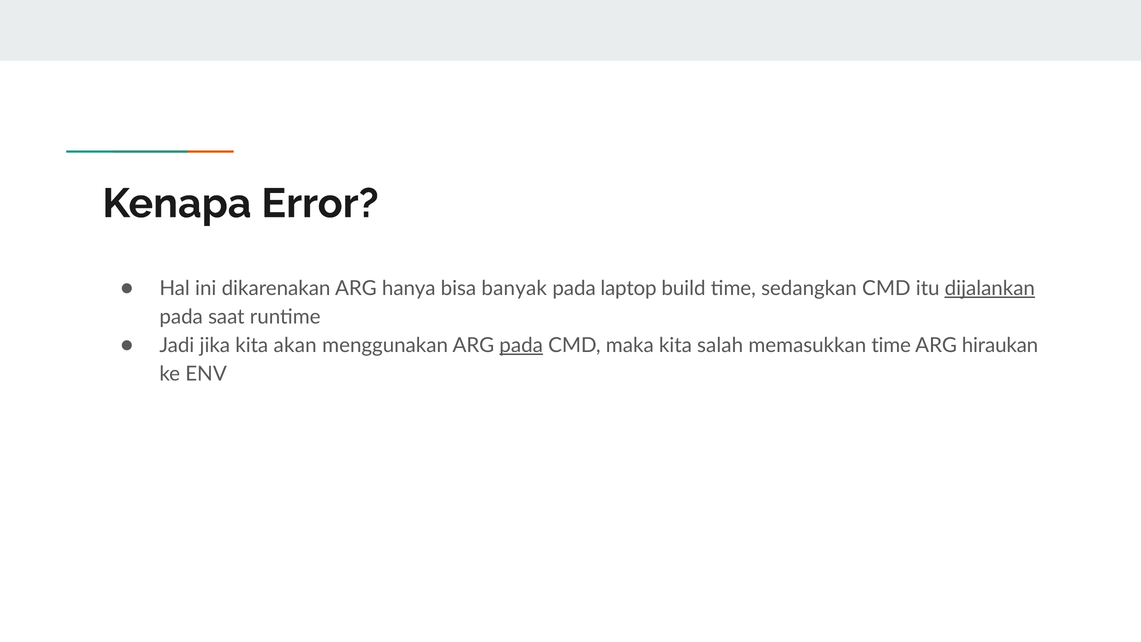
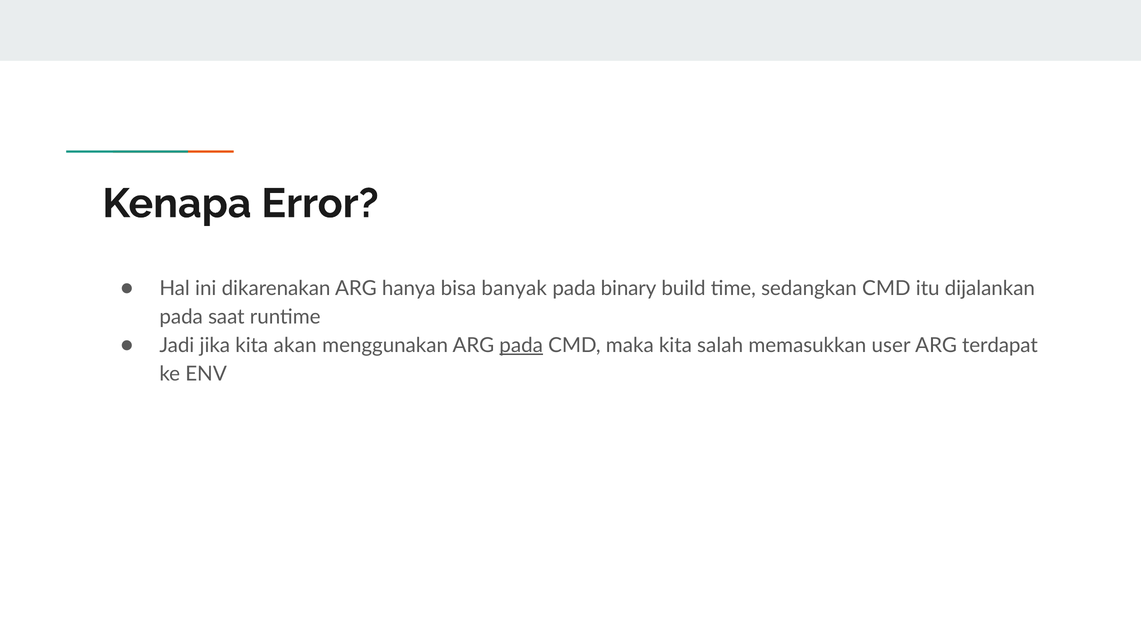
laptop: laptop -> binary (629, 288)
dijalankan underline: present -> none (990, 288)
memasukkan time: time -> user (891, 345)
hiraukan: hiraukan -> terdapat (1000, 345)
